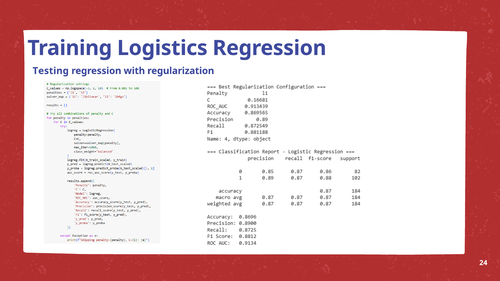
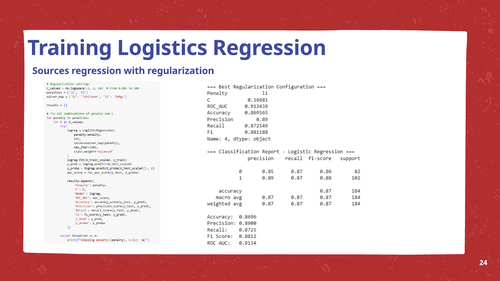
Testing: Testing -> Sources (51, 71)
